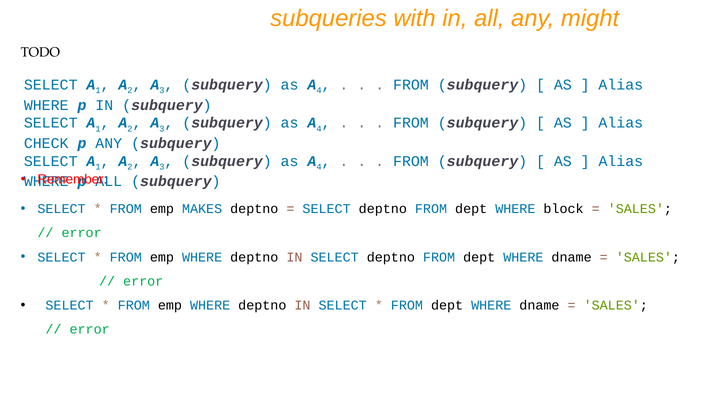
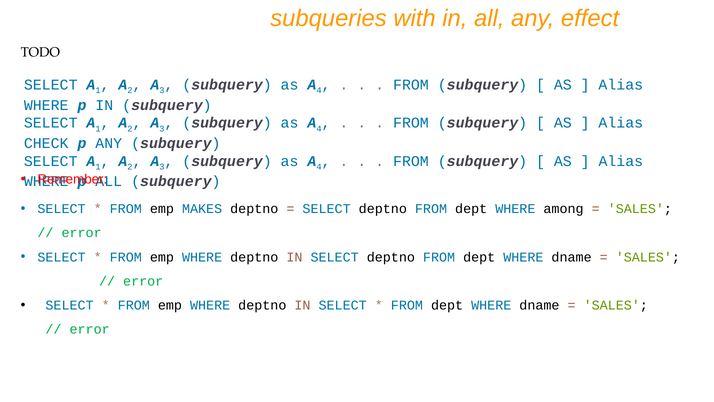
might: might -> effect (590, 19)
block: block -> among (564, 209)
